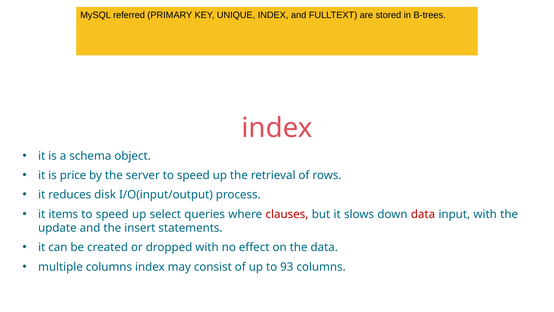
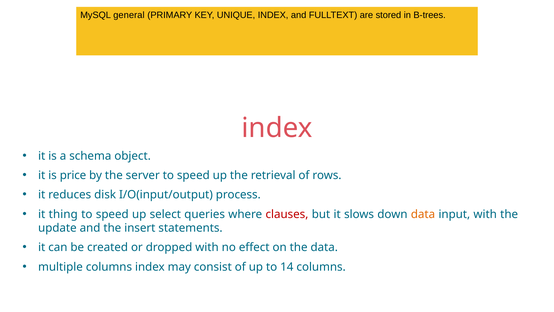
referred: referred -> general (129, 15)
items: items -> thing (63, 214)
data colour: red -> orange (423, 214)
93: 93 -> 14 (287, 267)
